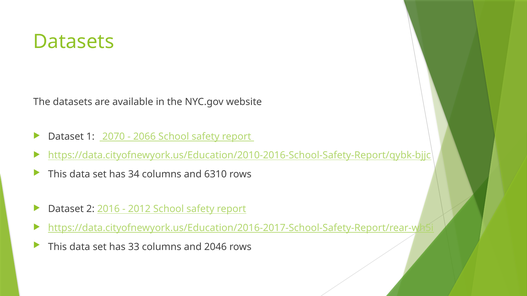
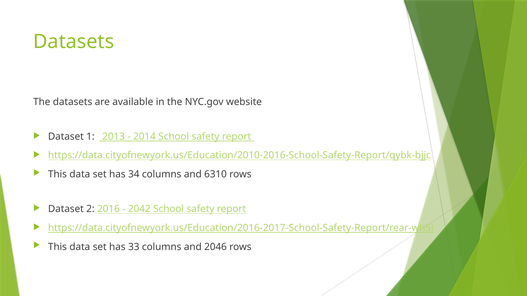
2070: 2070 -> 2013 (114, 137)
2066: 2066 -> 2014 (144, 137)
2012: 2012 -> 2042 (139, 209)
